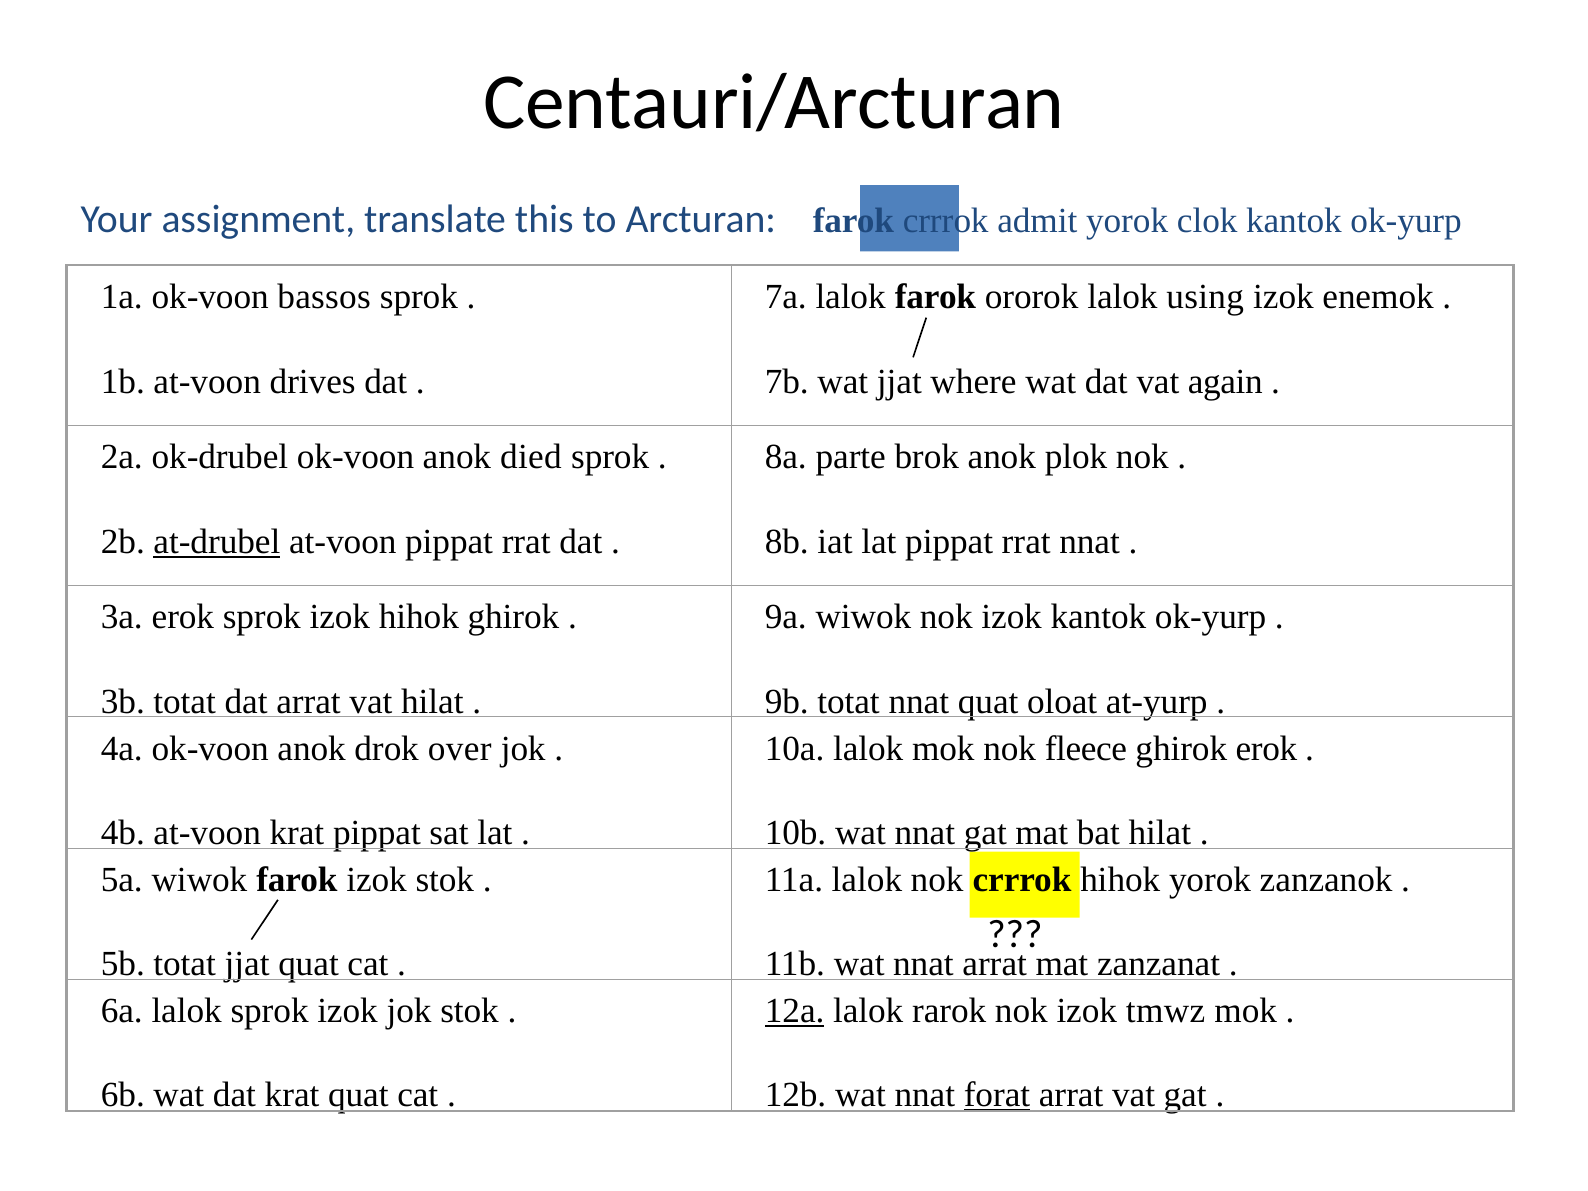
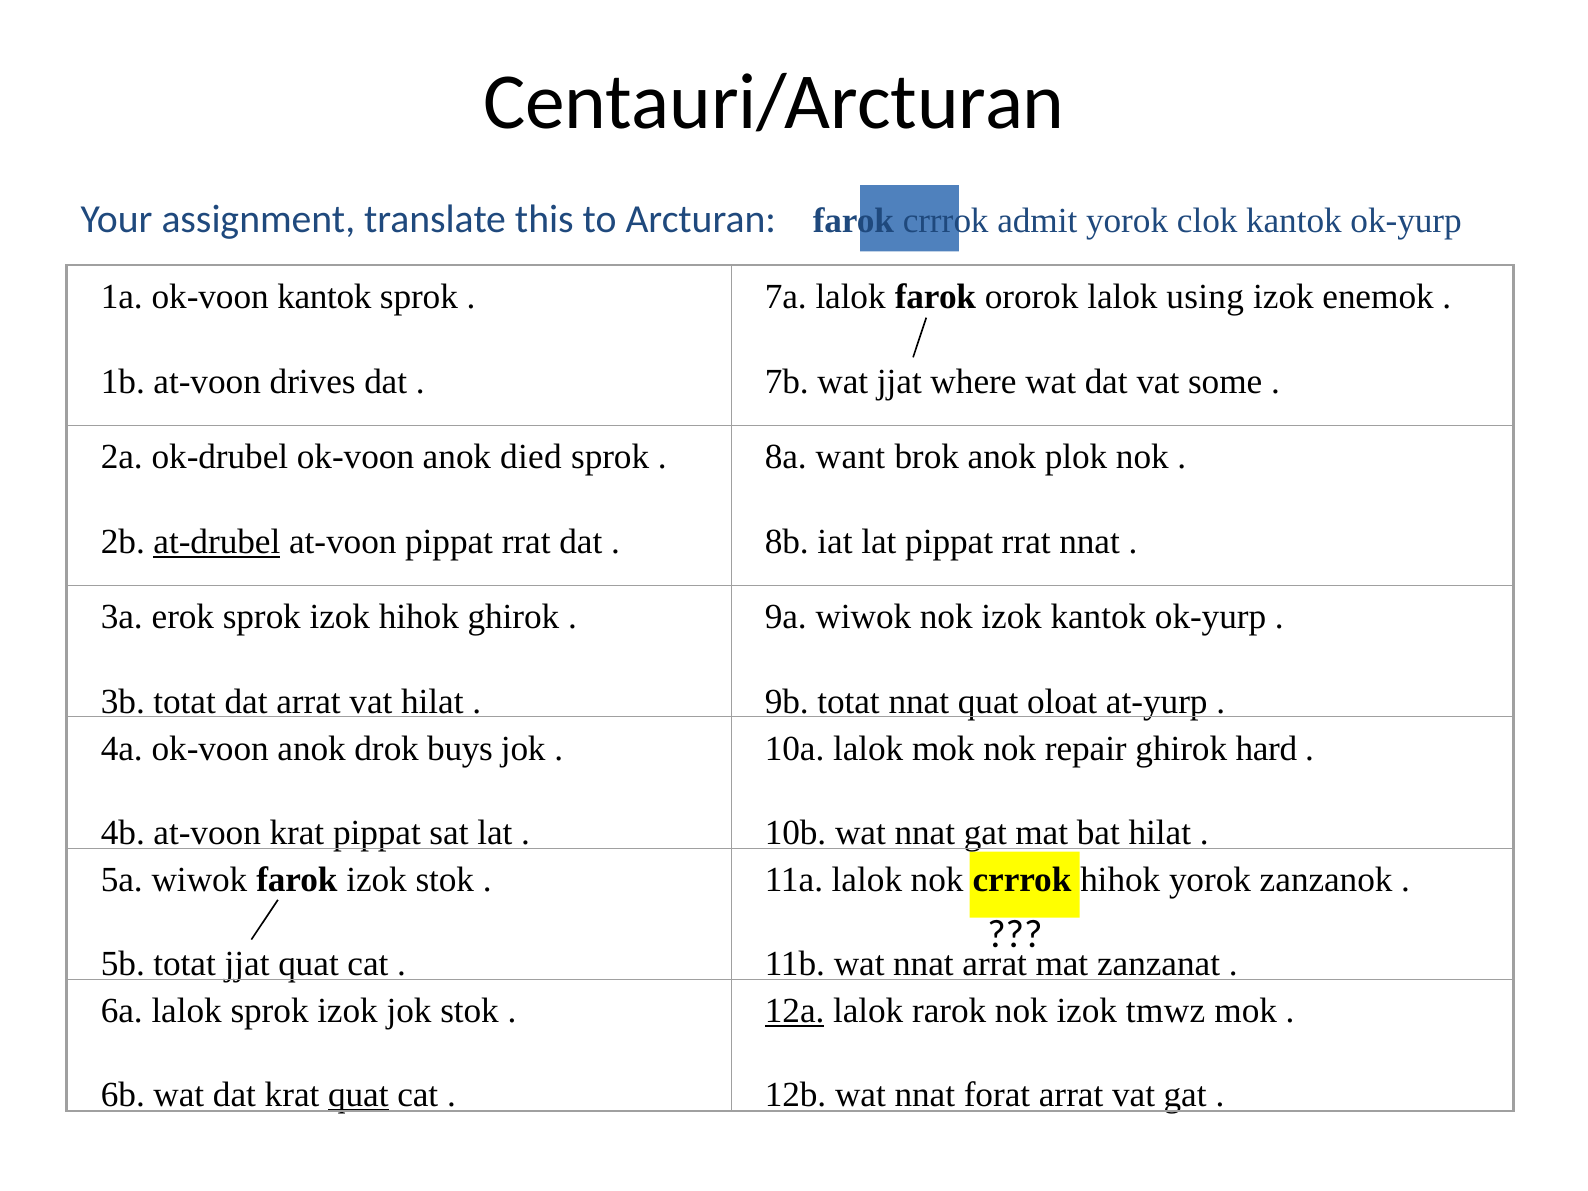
ok-voon bassos: bassos -> kantok (324, 297)
again: again -> some (1225, 381)
parte: parte -> want (850, 457)
over: over -> buys (460, 748)
fleece: fleece -> repair (1086, 748)
ghirok erok: erok -> hard (1266, 748)
quat underline: none -> present (358, 1095)
forat underline: present -> none (997, 1095)
